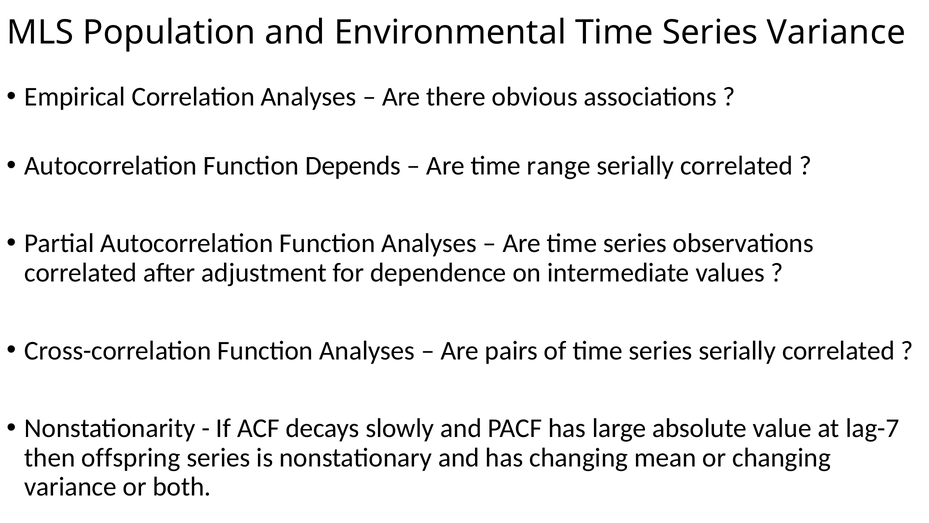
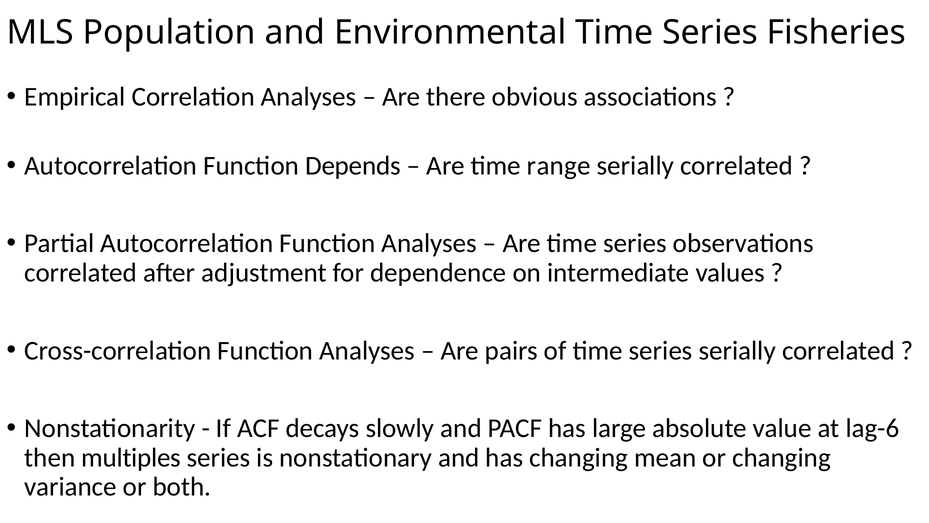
Series Variance: Variance -> Fisheries (836, 32)
lag-7: lag-7 -> lag-6 (873, 428)
offspring: offspring -> multiples (131, 457)
